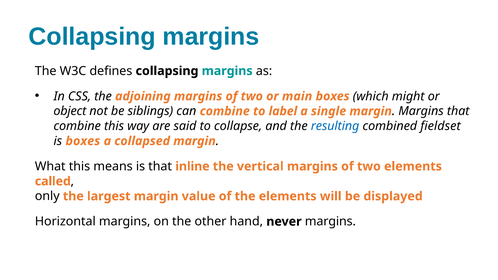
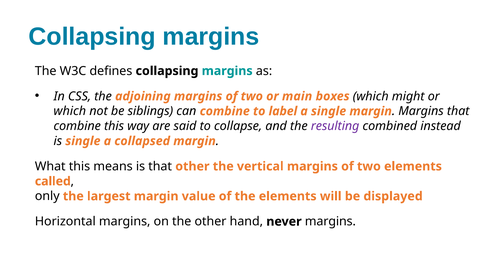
object: object -> which (70, 111)
resulting colour: blue -> purple (335, 126)
fieldset: fieldset -> instead (441, 126)
is boxes: boxes -> single (83, 141)
that inline: inline -> other (192, 166)
